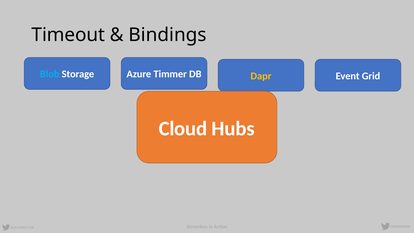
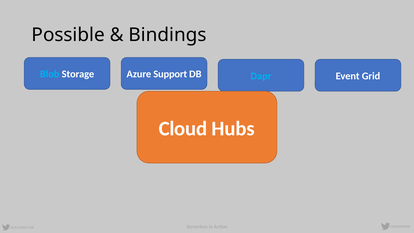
Timeout: Timeout -> Possible (68, 35)
Timmer: Timmer -> Support (170, 74)
Dapr colour: yellow -> light blue (261, 76)
